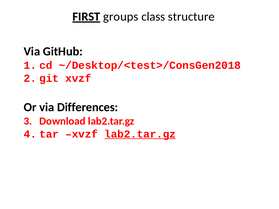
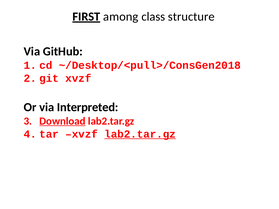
groups: groups -> among (121, 17)
~/Desktop/<test>/ConsGen2018: ~/Desktop/<test>/ConsGen2018 -> ~/Desktop/<pull>/ConsGen2018 (150, 65)
Differences: Differences -> Interpreted (88, 107)
Download underline: none -> present (62, 121)
